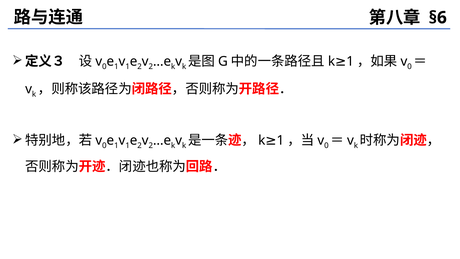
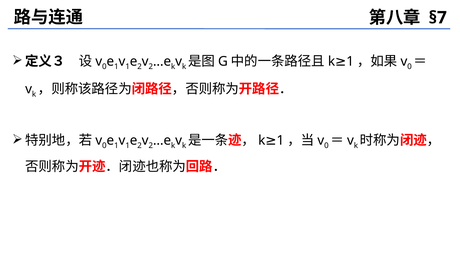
§6: §6 -> §7 (438, 18)
